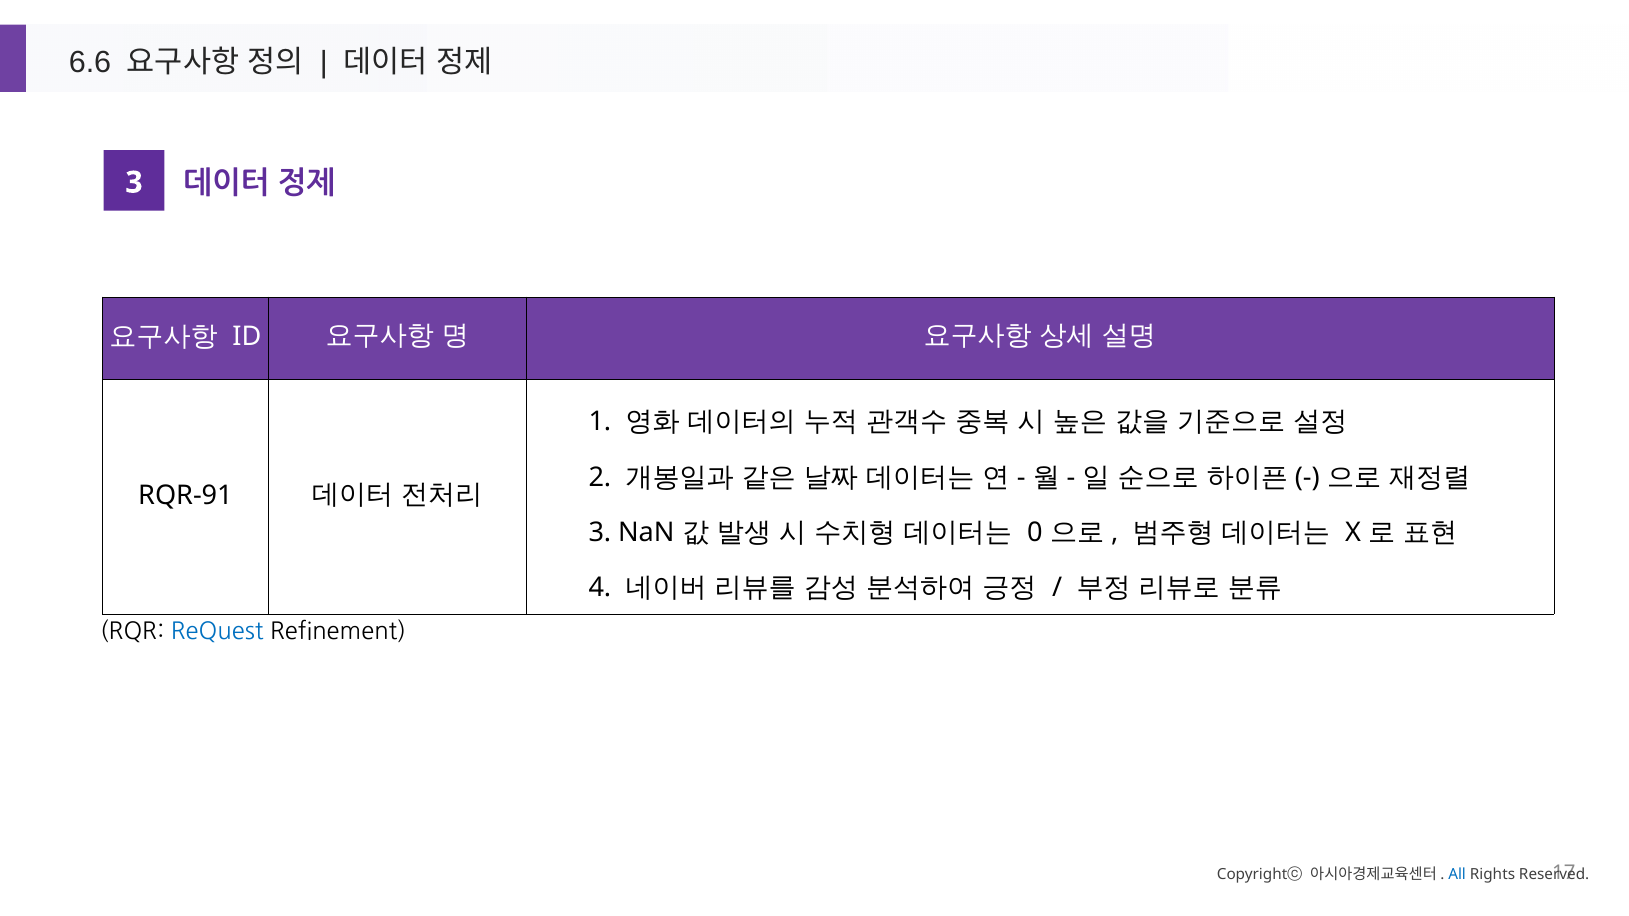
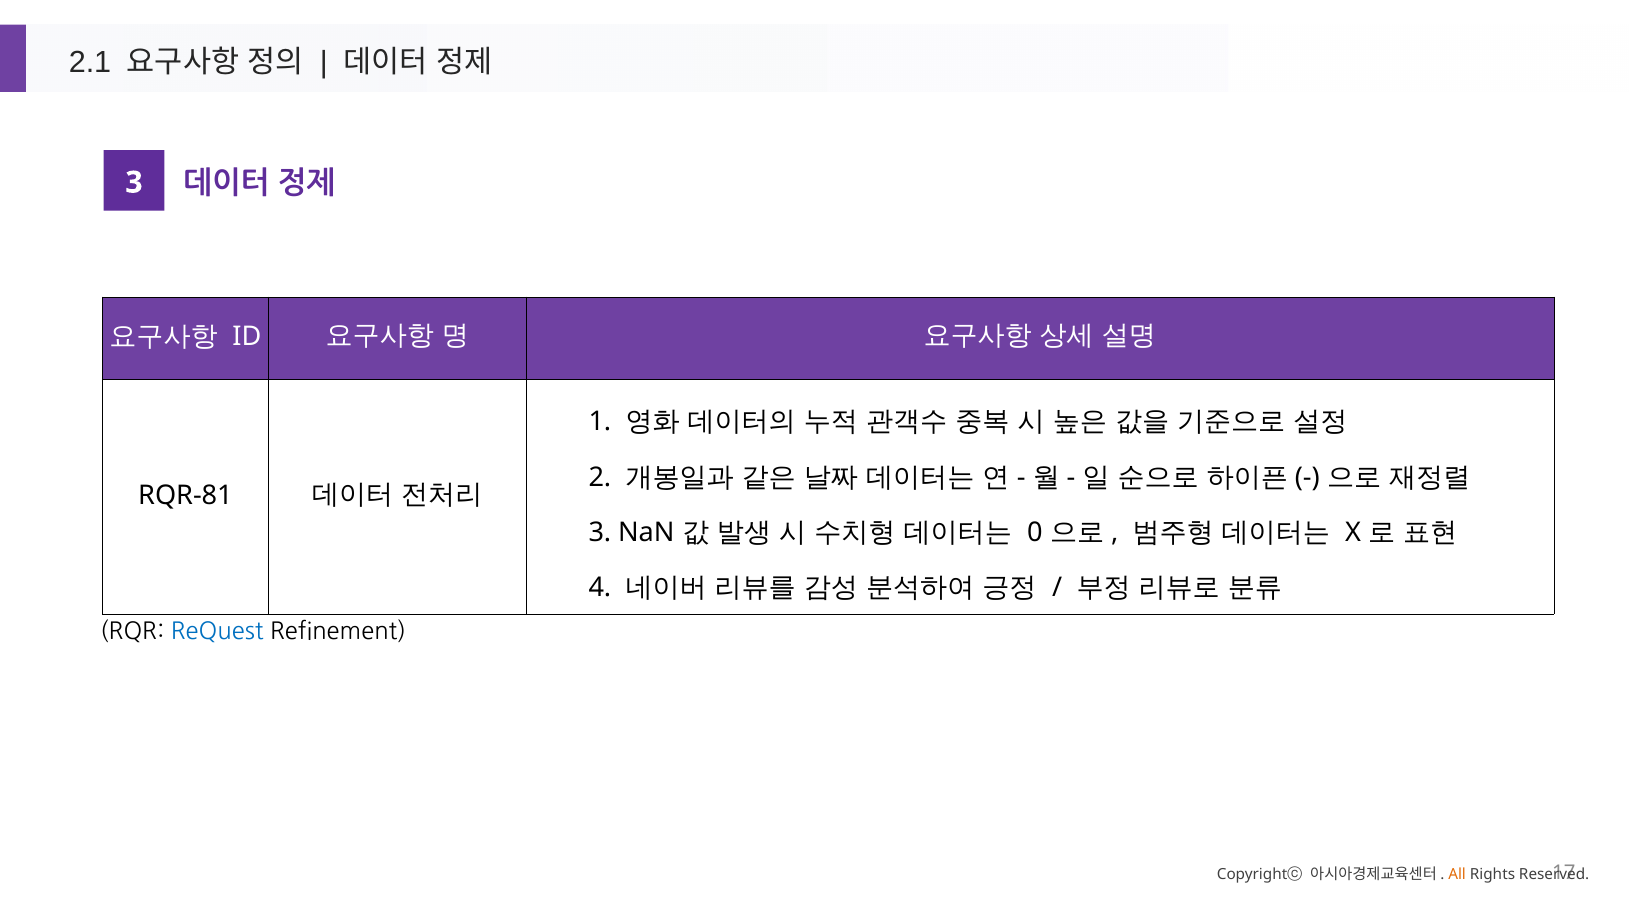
6.6: 6.6 -> 2.1 (90, 62)
RQR-91: RQR-91 -> RQR-81 (185, 496)
All colour: blue -> orange (1457, 874)
